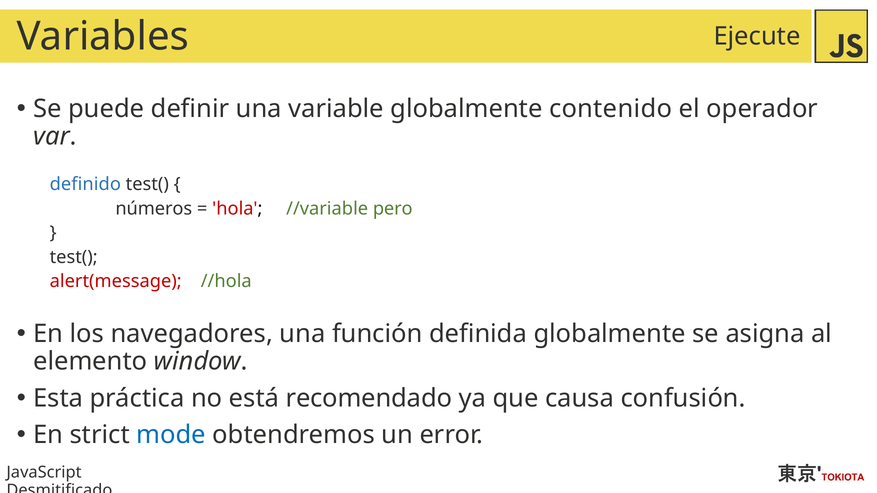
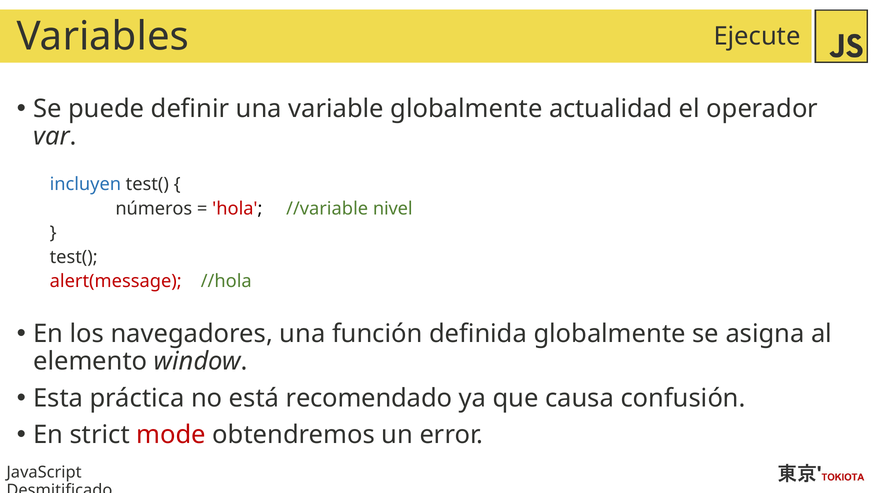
contenido: contenido -> actualidad (611, 109)
definido: definido -> incluyen (85, 184)
pero: pero -> nivel (393, 209)
mode colour: blue -> red (171, 435)
